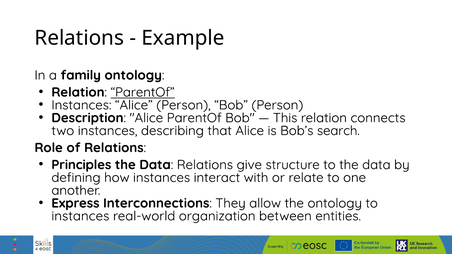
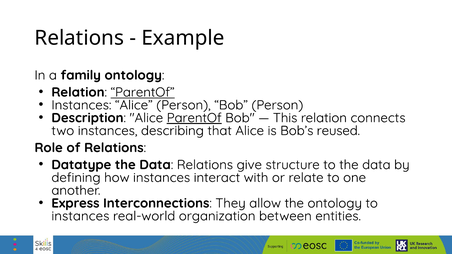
ParentOf underline: none -> present (194, 118)
search: search -> reused (338, 131)
Principles: Principles -> Datatype (81, 165)
